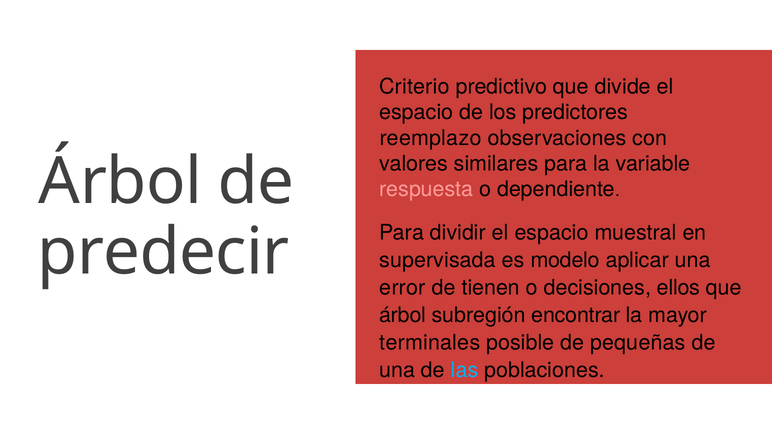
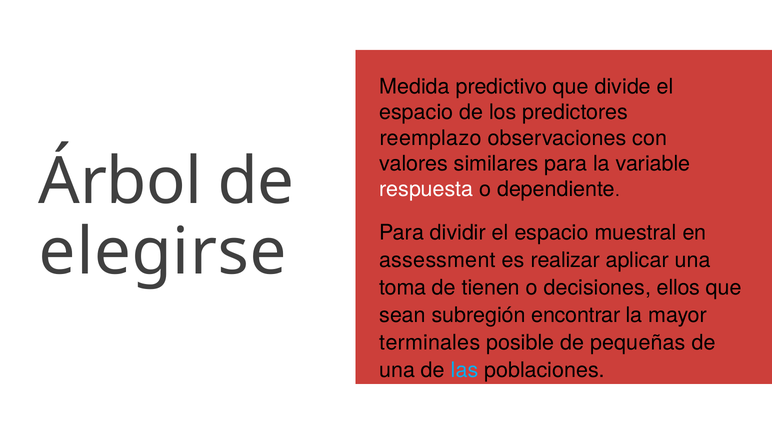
Criterio: Criterio -> Medida (415, 87)
respuesta colour: pink -> white (426, 190)
predecir: predecir -> elegirse (163, 252)
supervisada: supervisada -> assessment (438, 260)
modelo: modelo -> realizar (565, 260)
error: error -> toma (403, 288)
árbol: árbol -> sean (403, 315)
